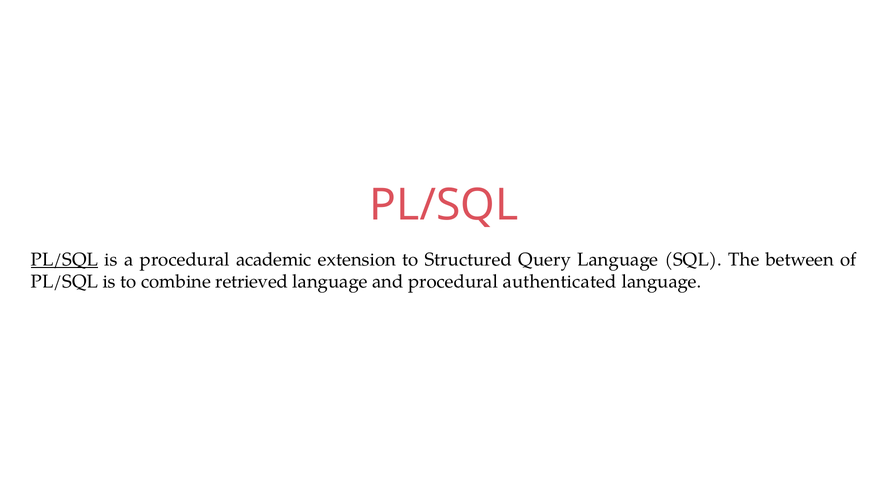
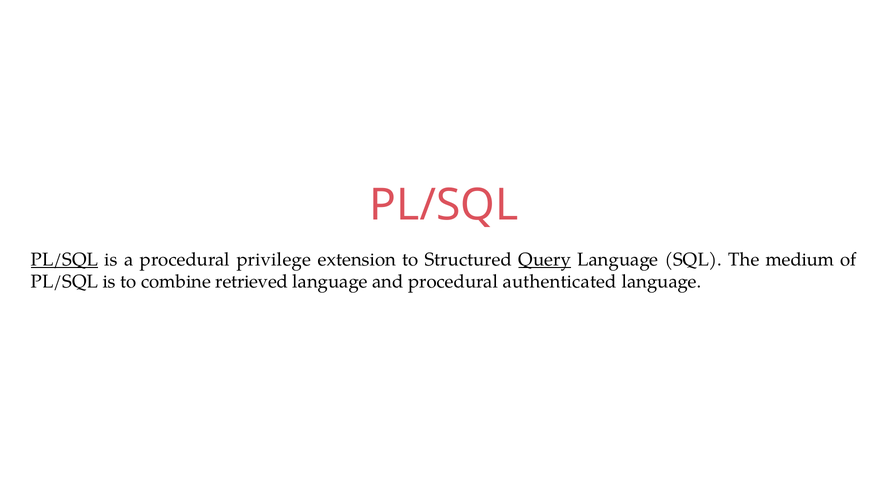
academic: academic -> privilege (274, 260)
Query underline: none -> present (545, 260)
between: between -> medium (800, 260)
